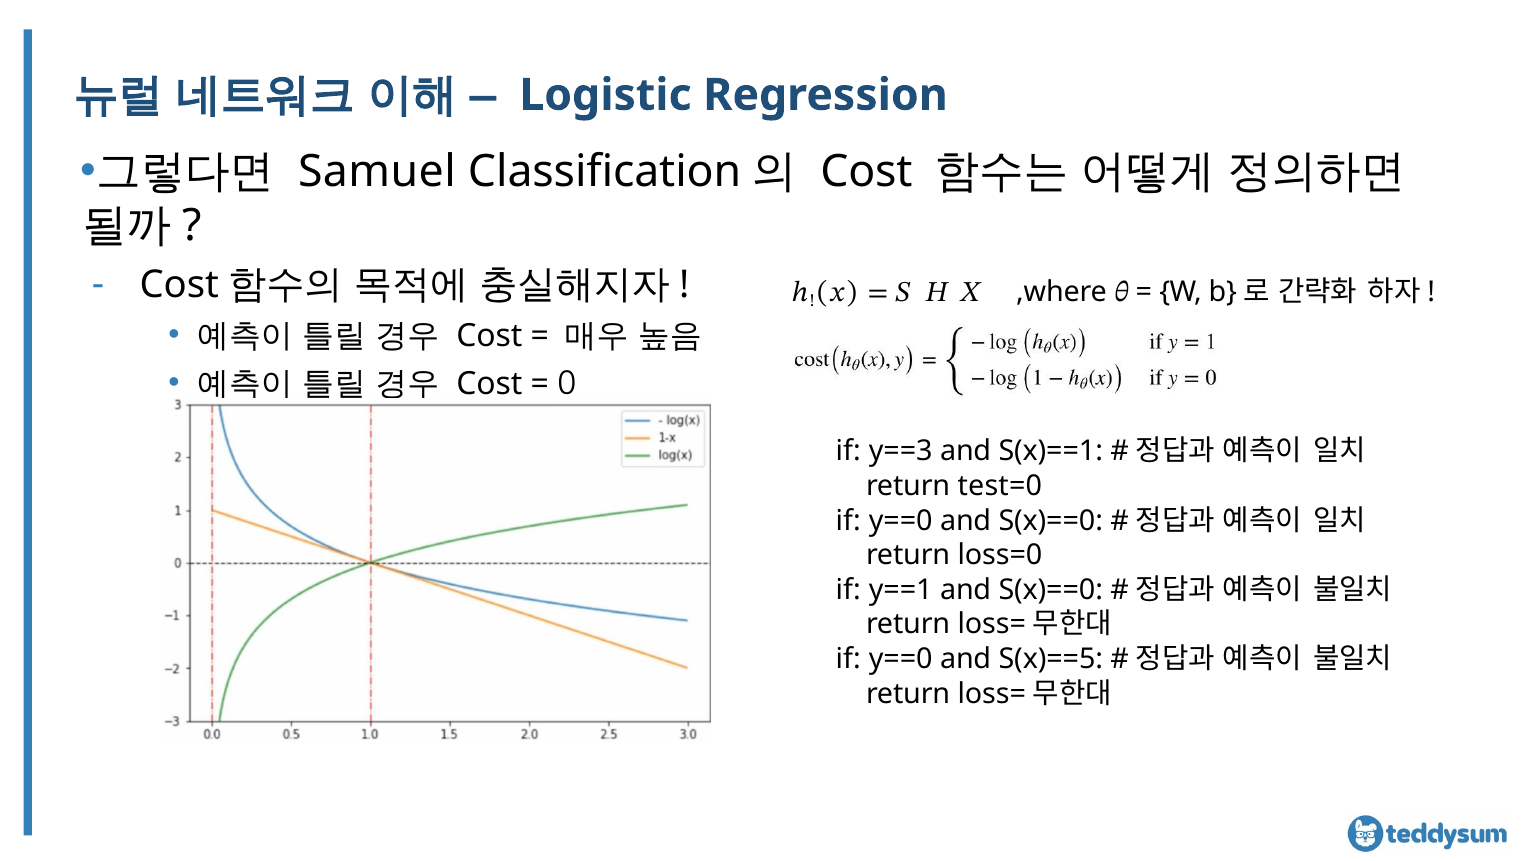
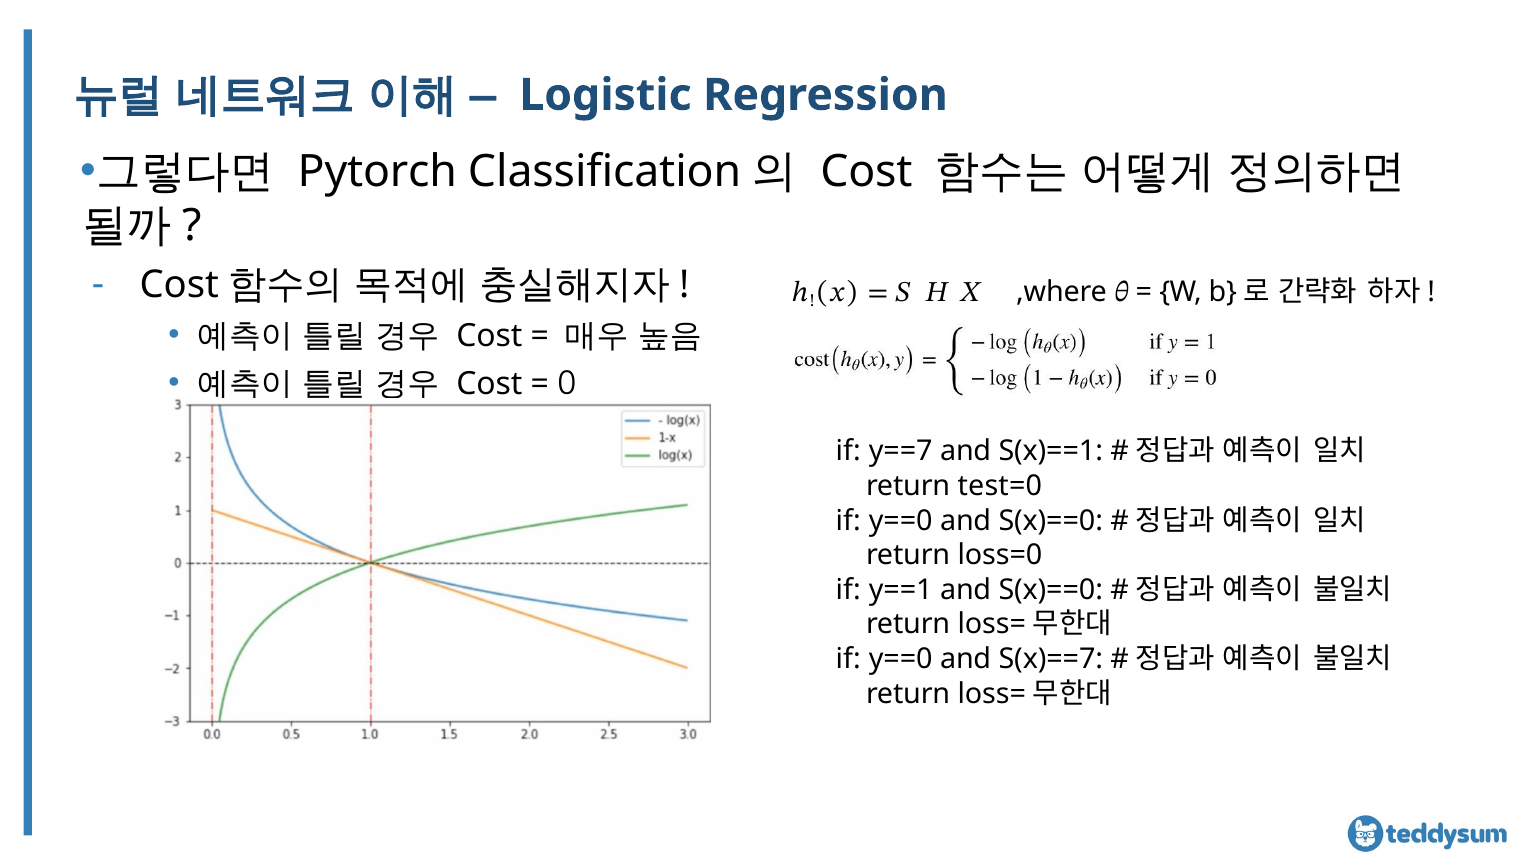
Samuel: Samuel -> Pytorch (377, 172)
y==3: y==3 -> y==7 (901, 451)
S(x)==5: S(x)==5 -> S(x)==7 (1051, 659)
